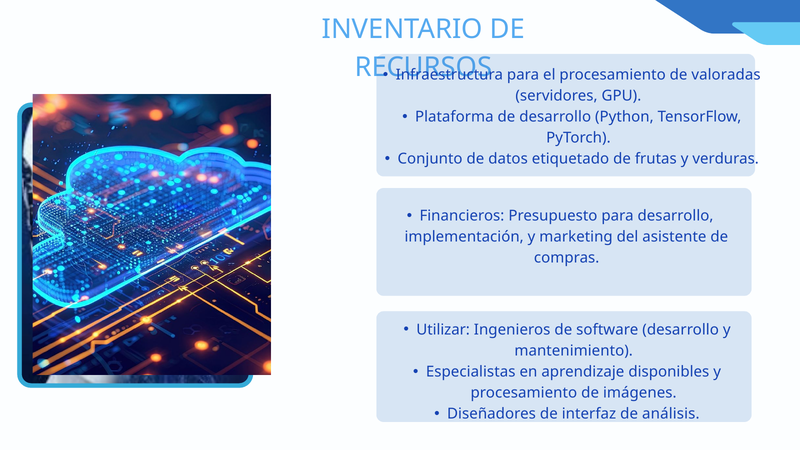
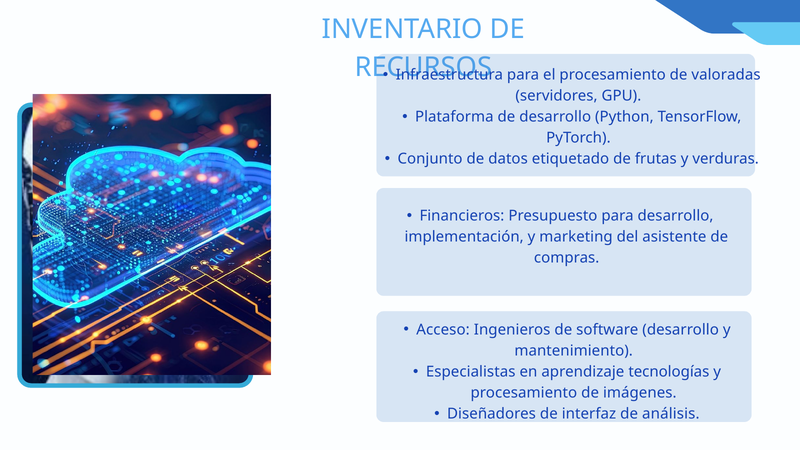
Utilizar: Utilizar -> Acceso (443, 330)
disponibles: disponibles -> tecnologías (669, 372)
